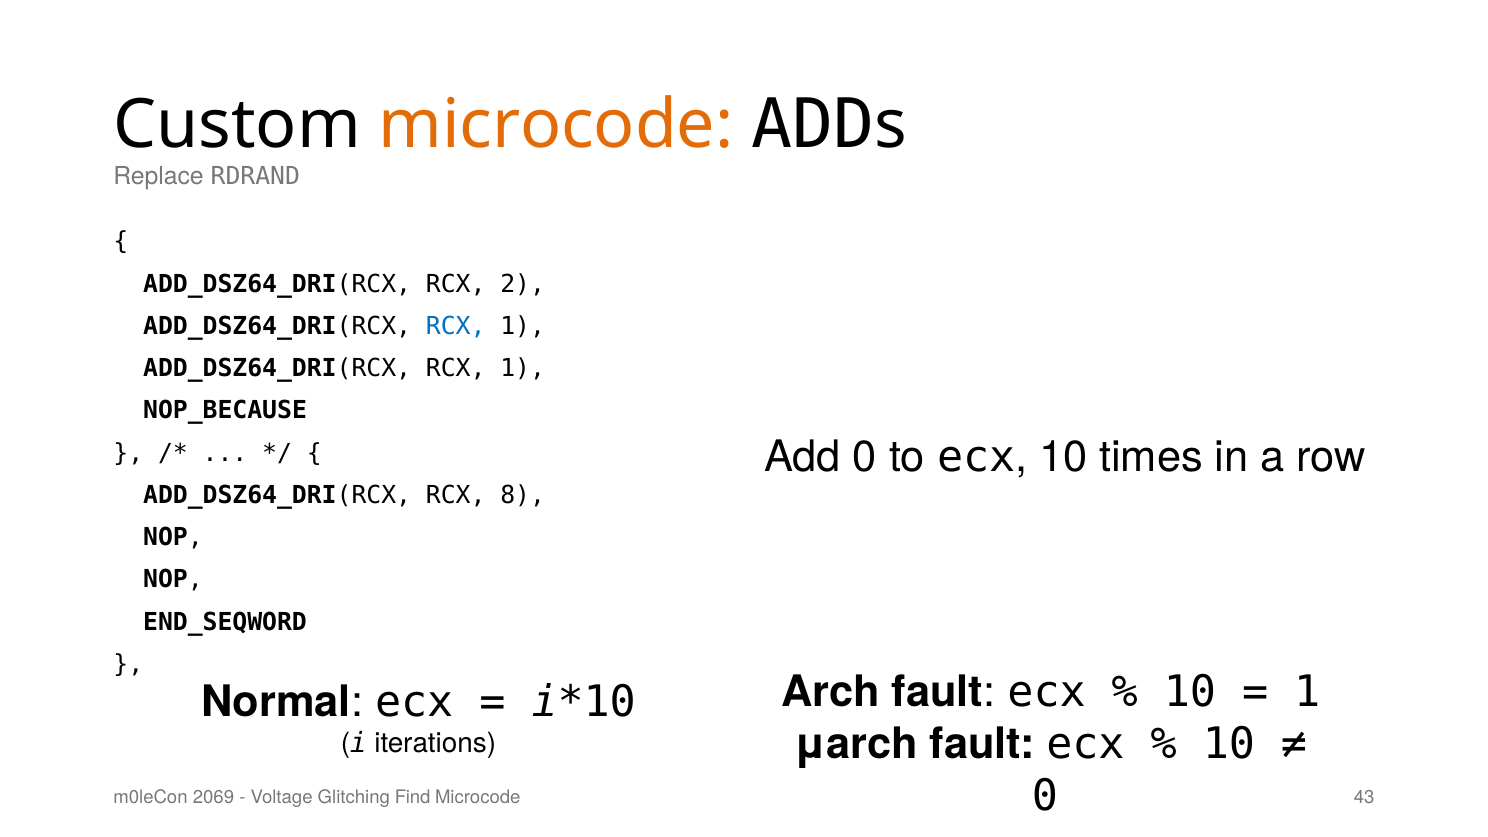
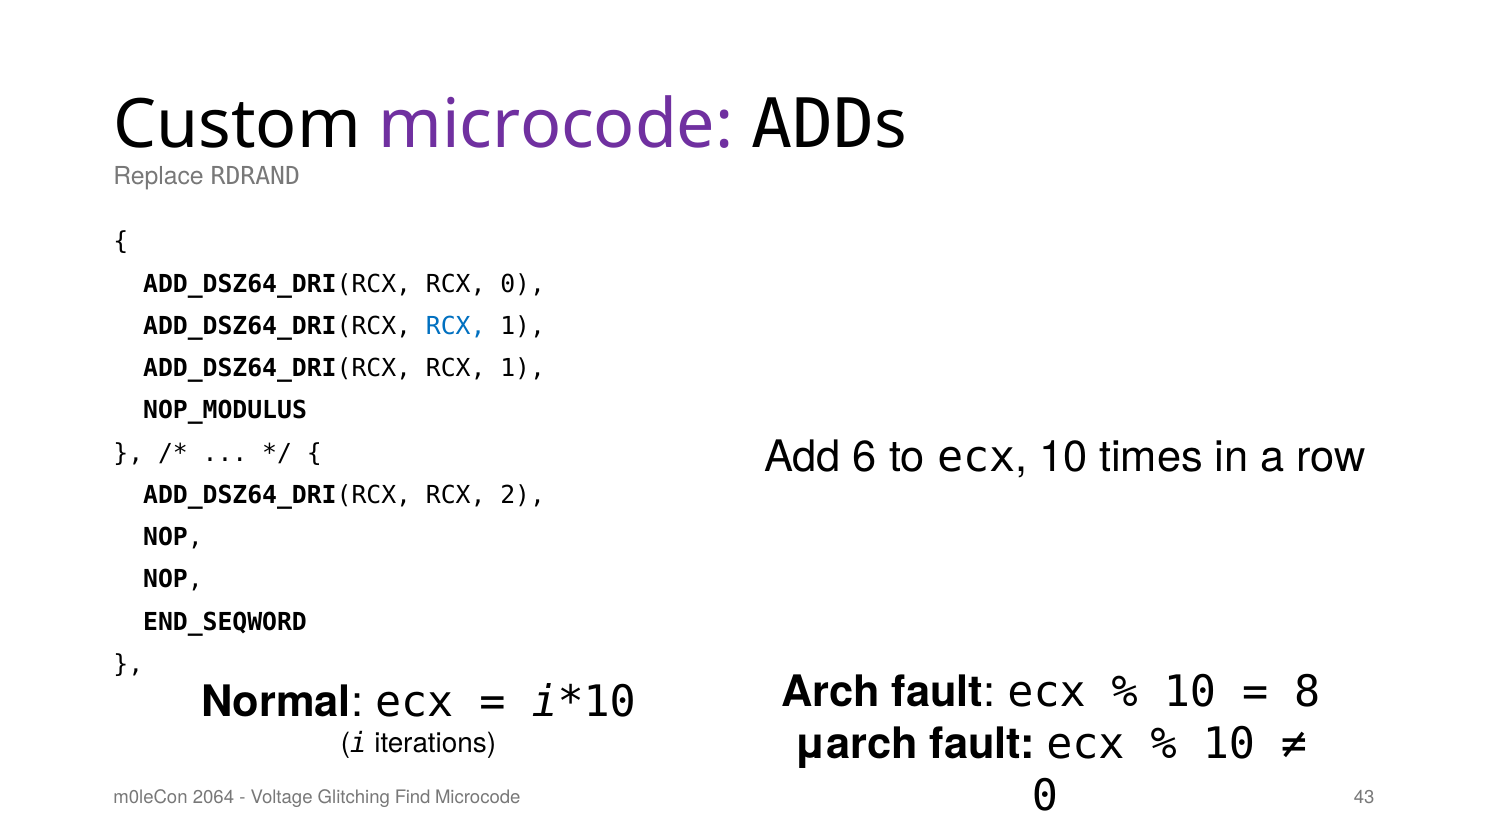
microcode colour: orange -> purple (556, 125)
RCX 2: 2 -> 0 (523, 284)
NOP_BECAUSE: NOP_BECAUSE -> NOP_MODULUS (225, 411)
Add 0: 0 -> 6 (865, 457)
8: 8 -> 2 (523, 495)
1: 1 -> 8 (1307, 692)
2069: 2069 -> 2064 (213, 797)
